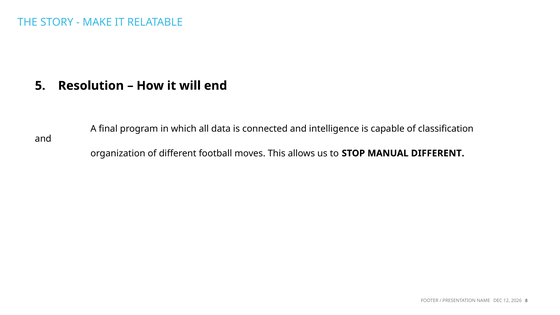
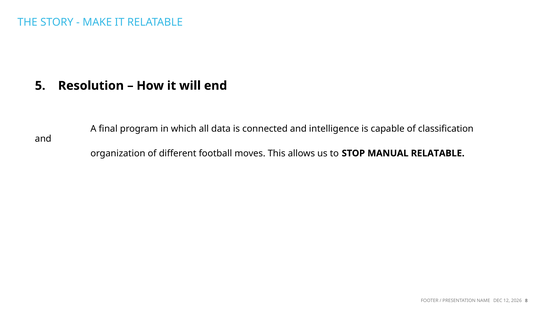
MANUAL DIFFERENT: DIFFERENT -> RELATABLE (438, 153)
